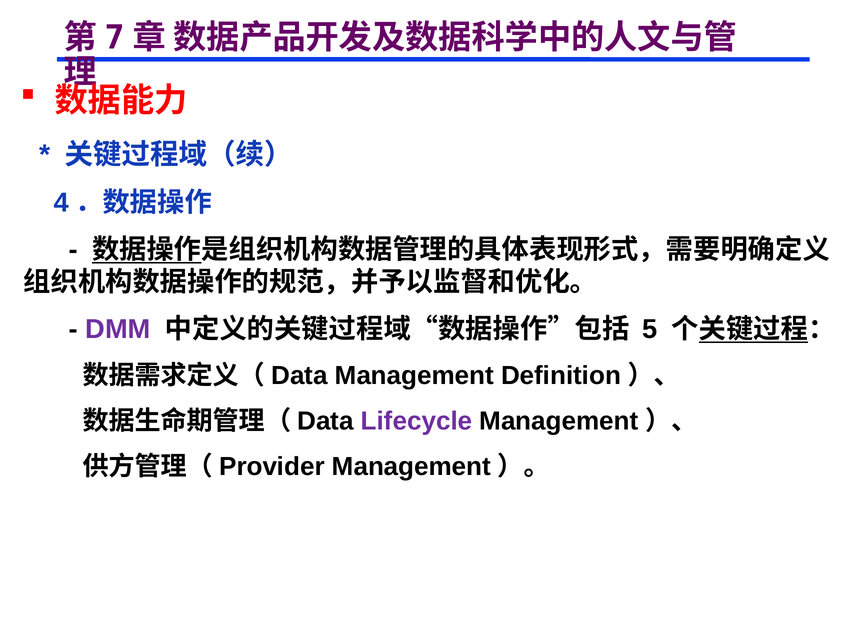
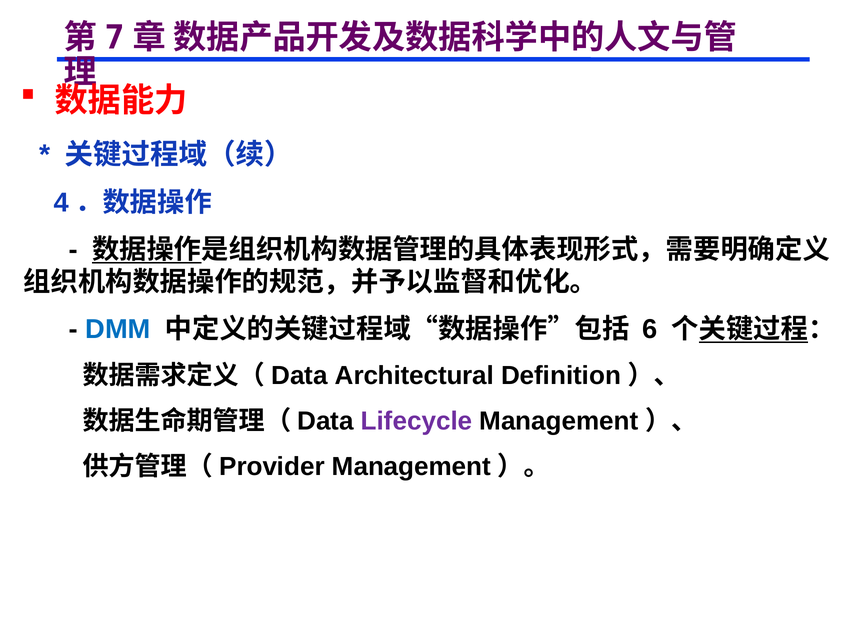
DMM colour: purple -> blue (118, 329)
5: 5 -> 6 (650, 329)
Management: Management -> Architectural (414, 375)
